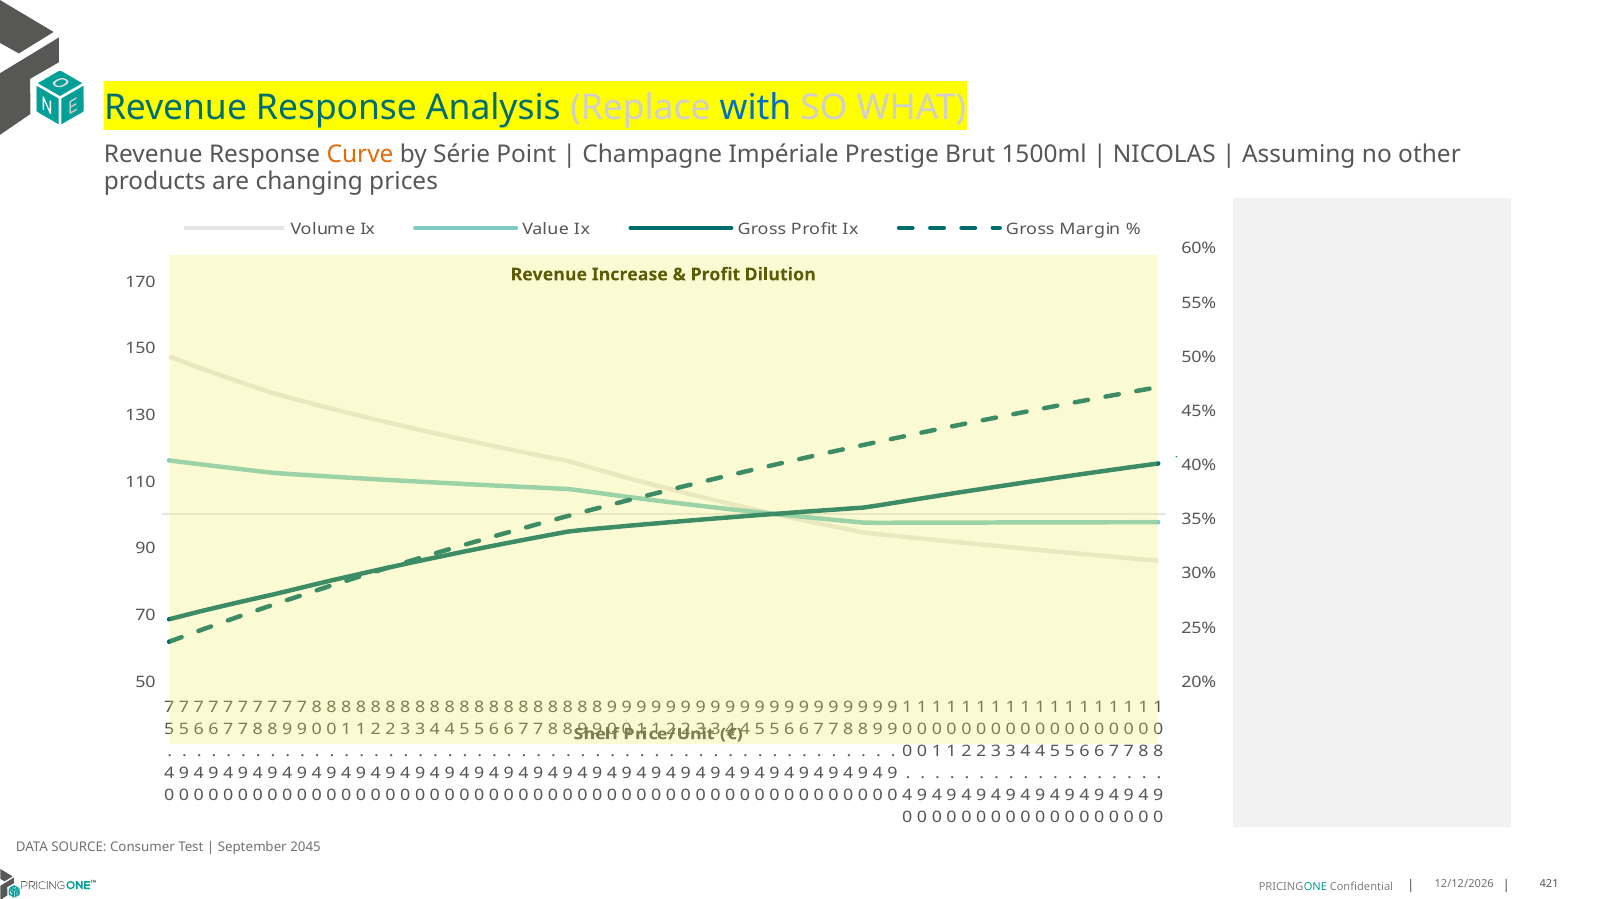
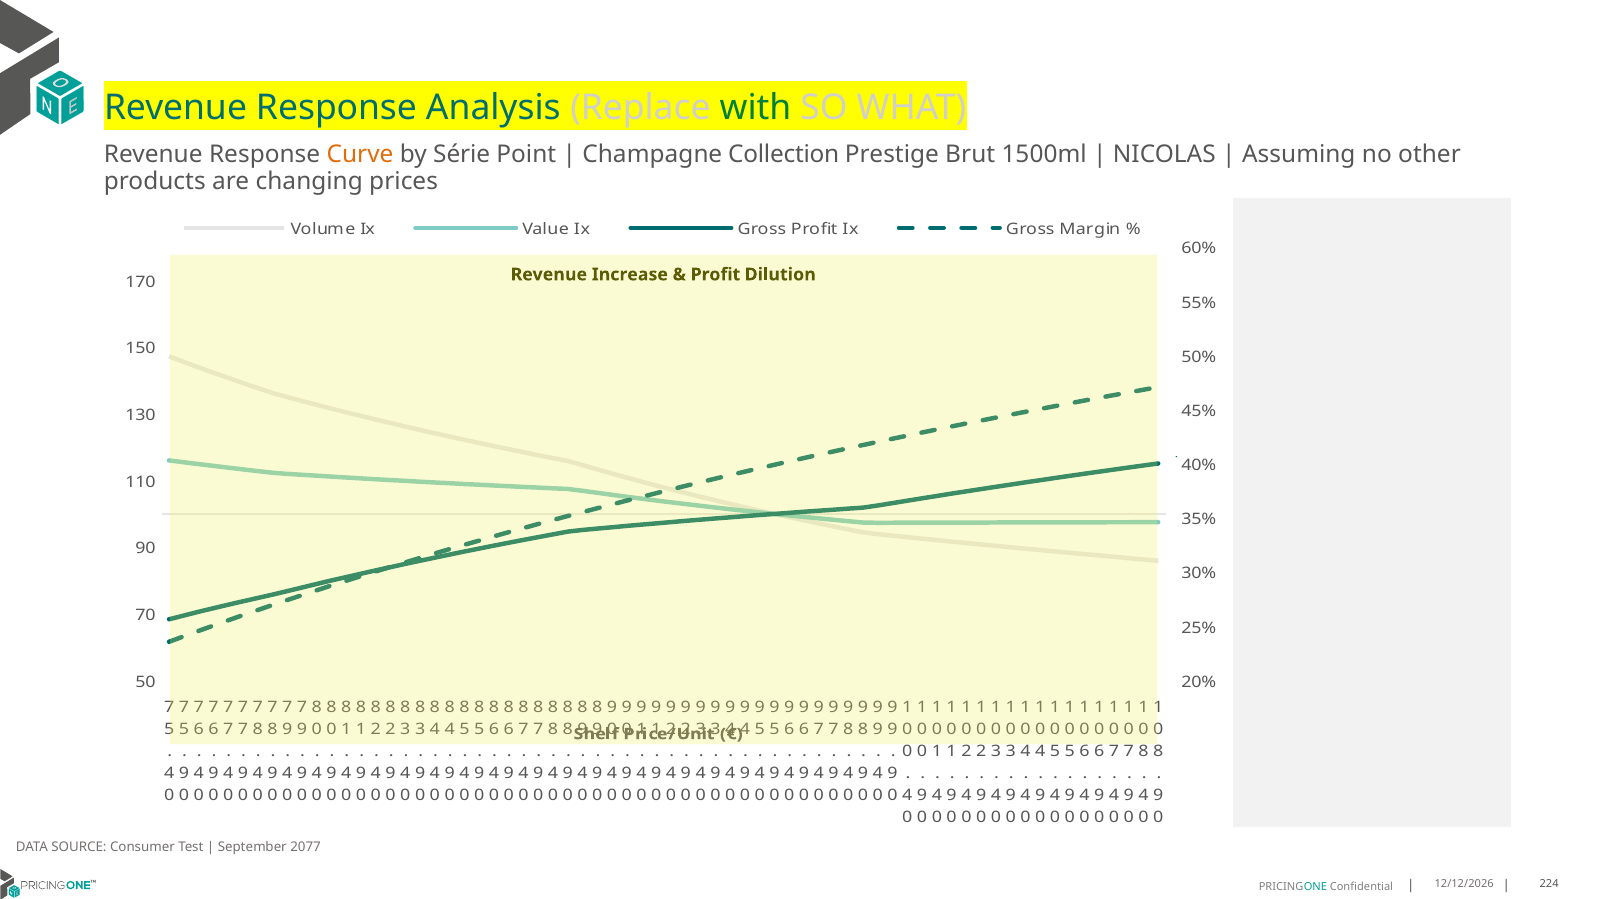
with colour: blue -> green (755, 107)
Impériale: Impériale -> Collection (784, 155)
2045: 2045 -> 2077 (306, 847)
421: 421 -> 224 (1549, 884)
